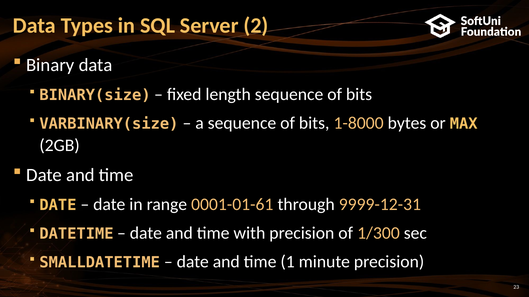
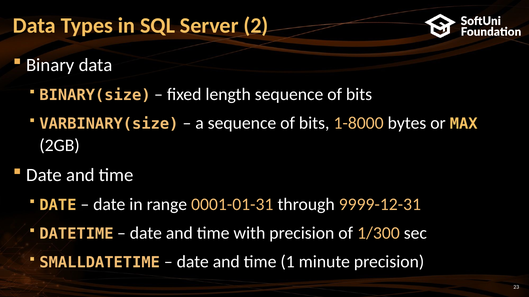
0001-01-61: 0001-01-61 -> 0001-01-31 (232, 205)
